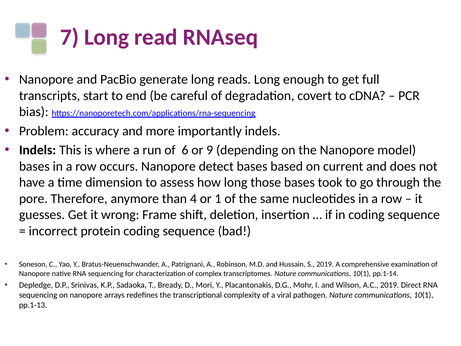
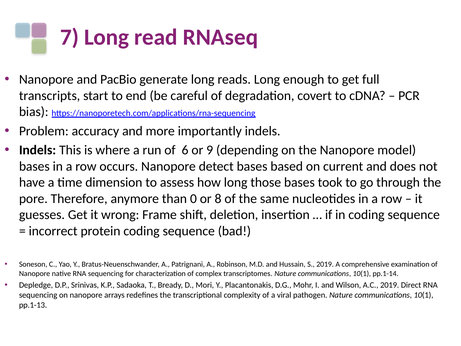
4: 4 -> 0 (193, 199)
1: 1 -> 8 (218, 199)
